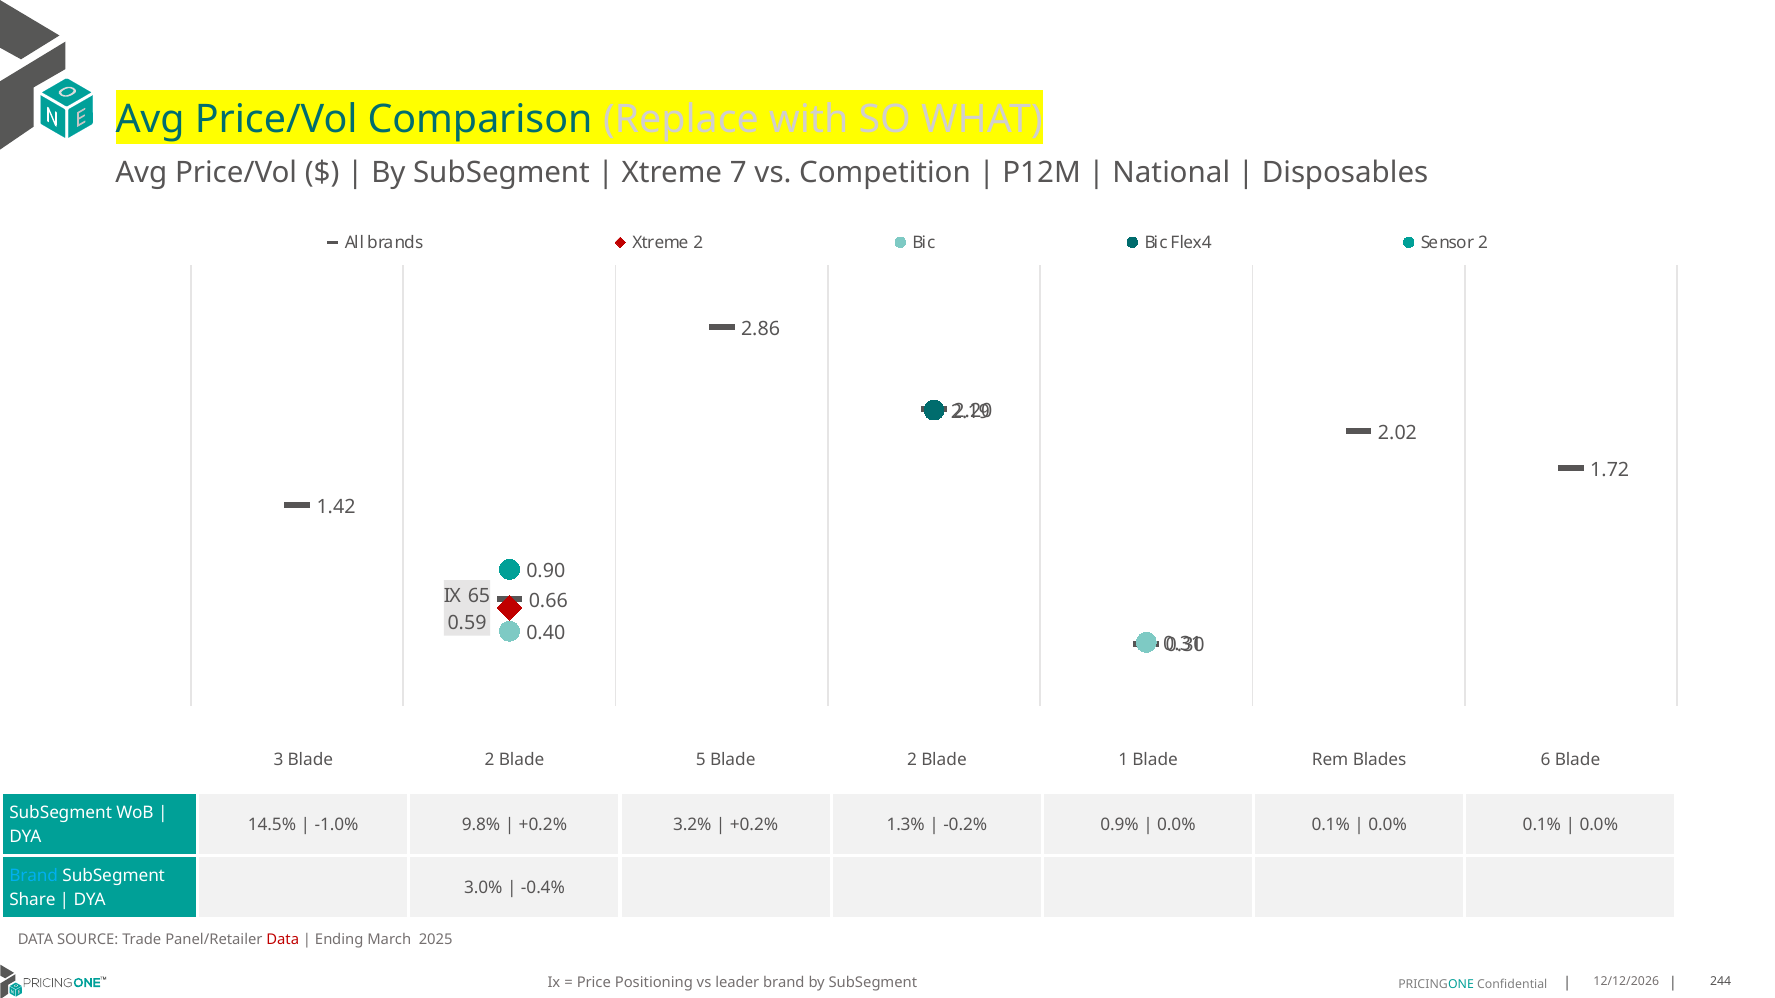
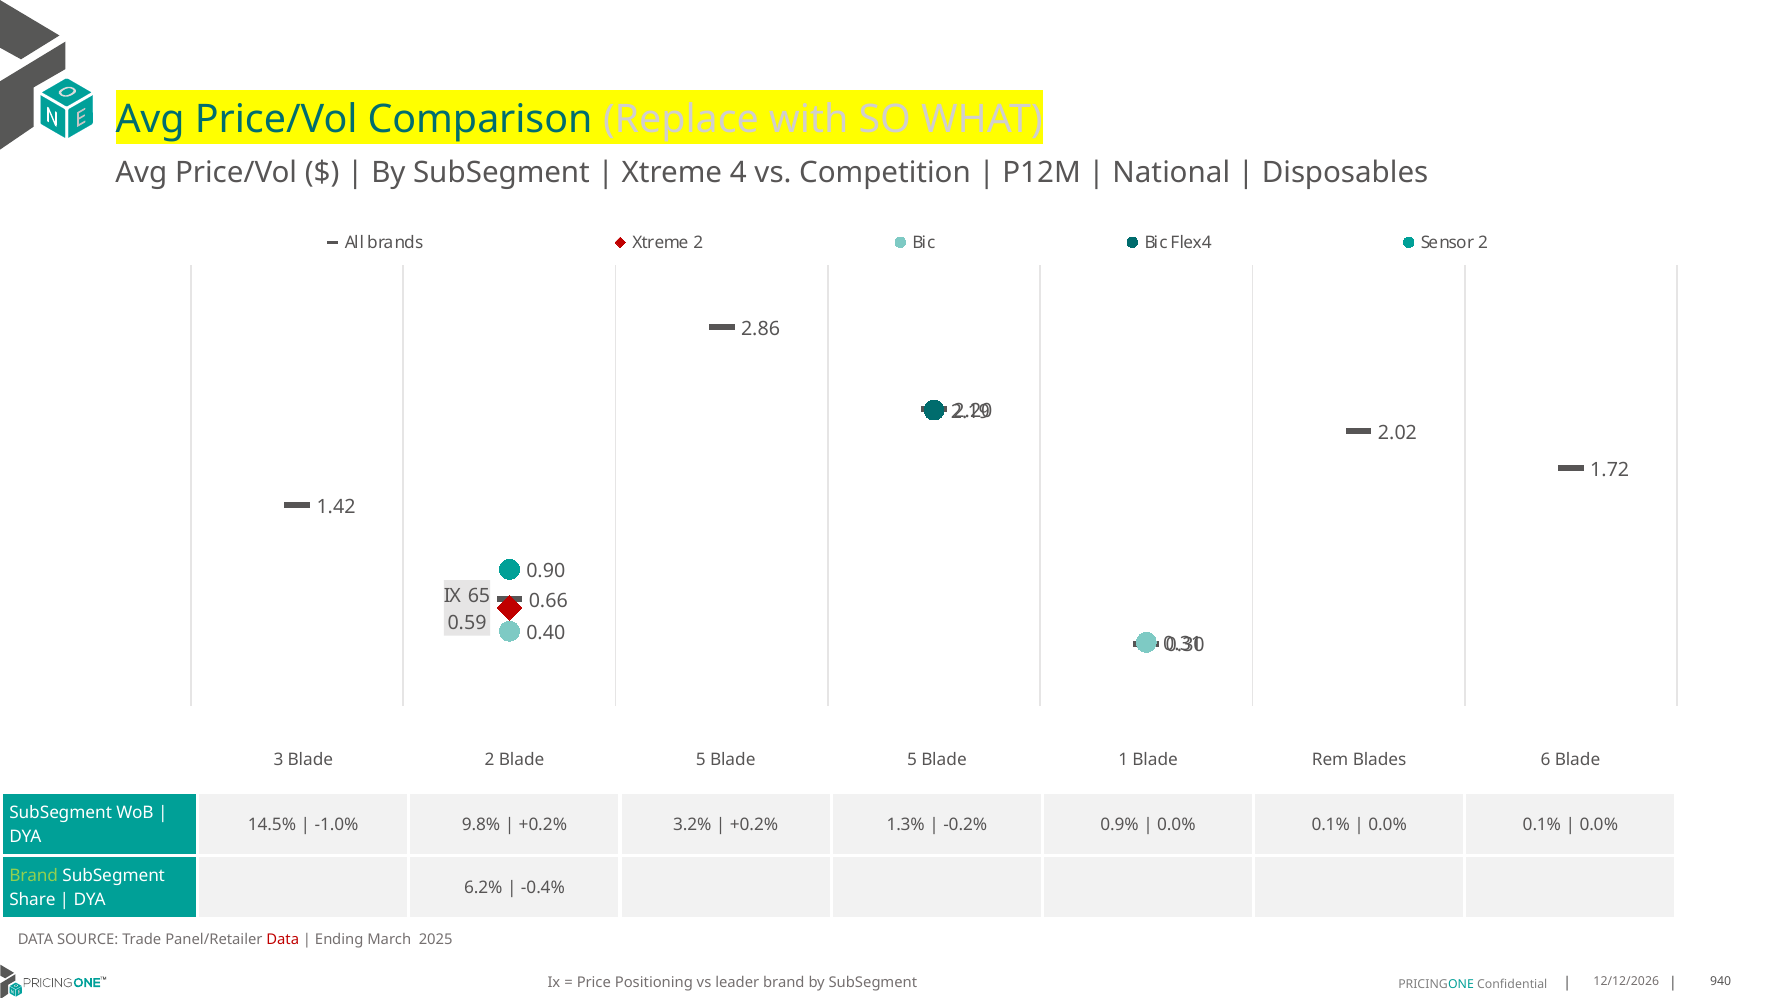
7: 7 -> 4 (738, 173)
5 Blade 2: 2 -> 5 (912, 760)
Brand colour: light blue -> light green (34, 876)
3.0%: 3.0% -> 6.2% (483, 888)
244: 244 -> 940 (1721, 982)
